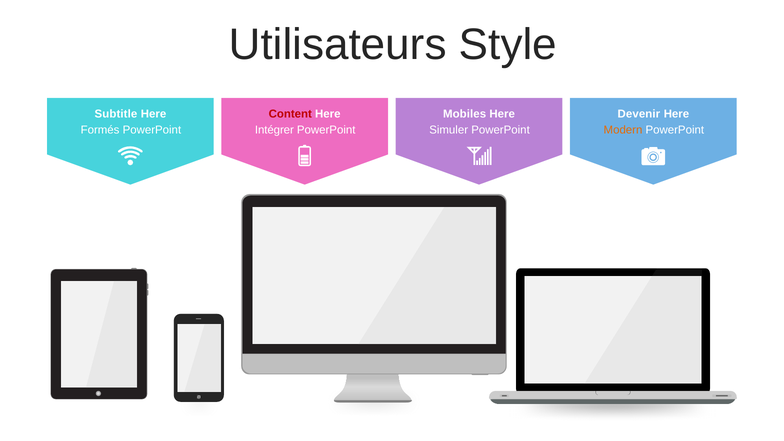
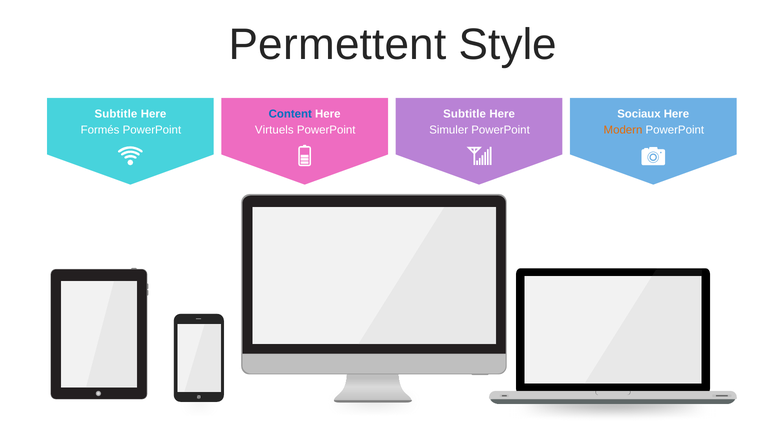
Utilisateurs: Utilisateurs -> Permettent (338, 45)
Content colour: red -> blue (290, 114)
Mobiles: Mobiles -> Subtitle (465, 114)
Devenir: Devenir -> Sociaux (639, 114)
Intégrer: Intégrer -> Virtuels (274, 130)
